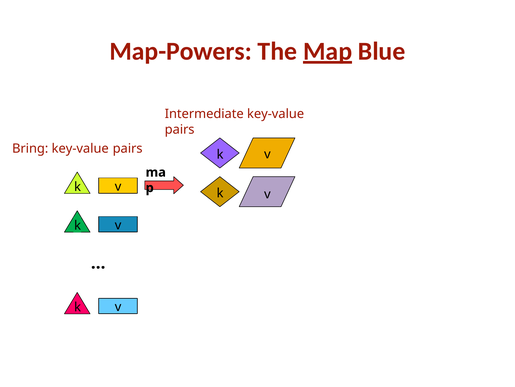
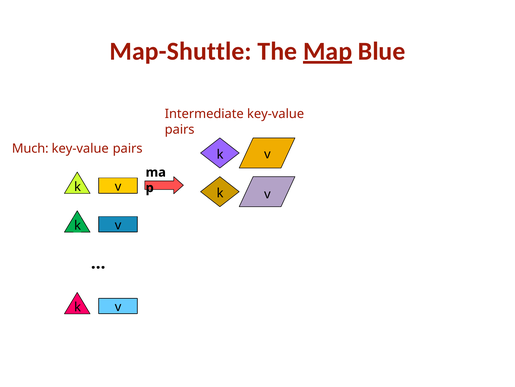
Map-Powers: Map-Powers -> Map-Shuttle (181, 51)
Bring: Bring -> Much (30, 148)
